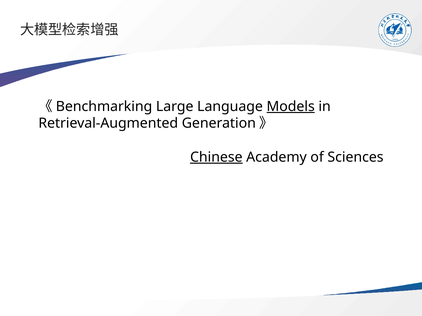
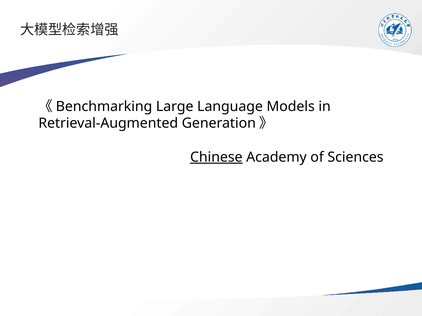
Models underline: present -> none (291, 107)
